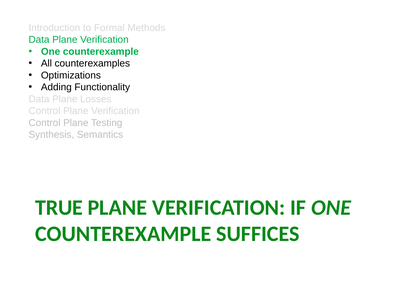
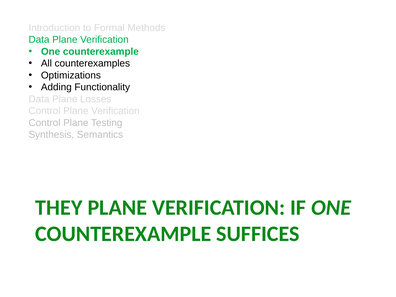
TRUE: TRUE -> THEY (59, 208)
